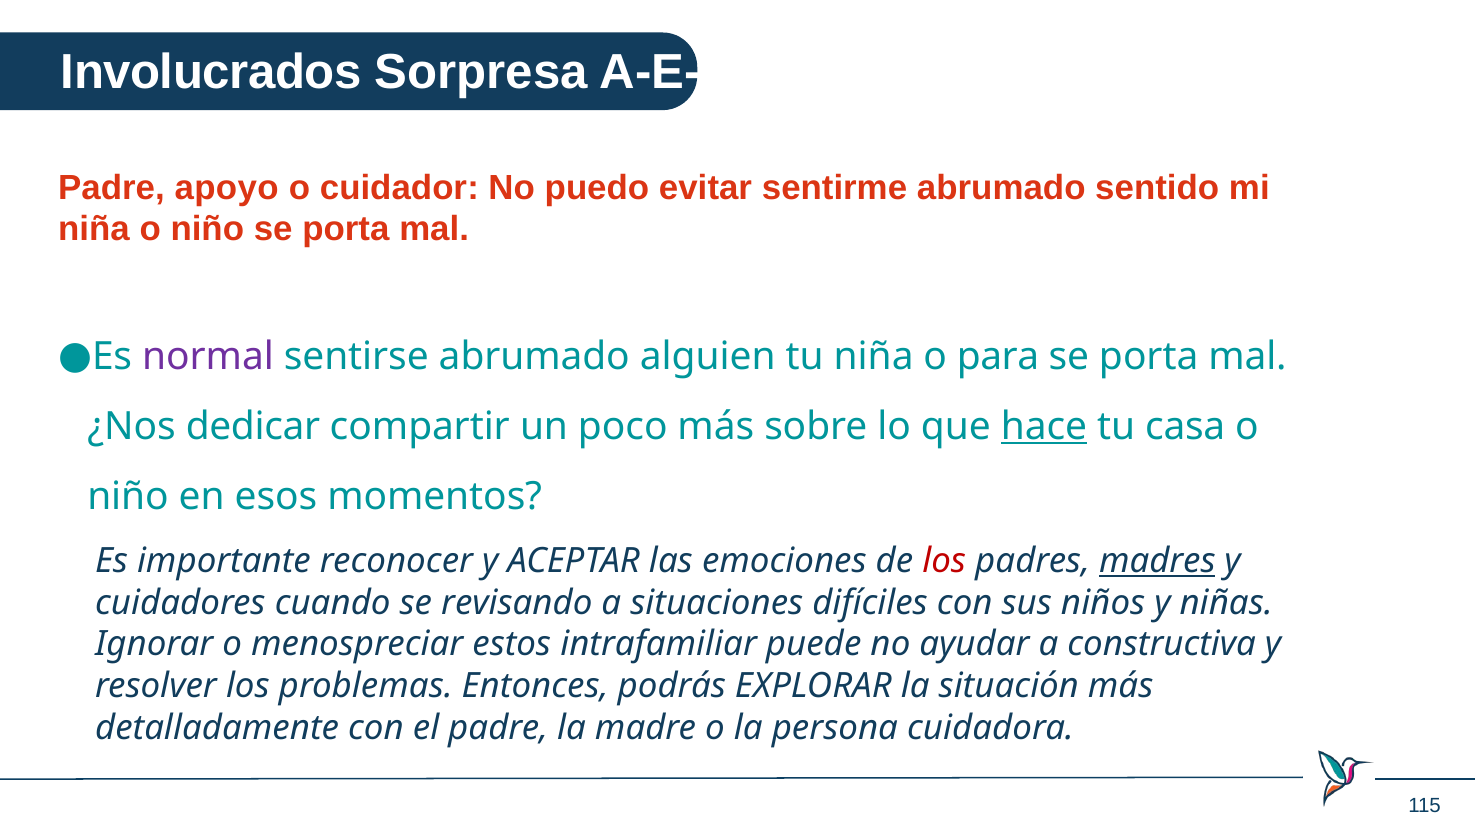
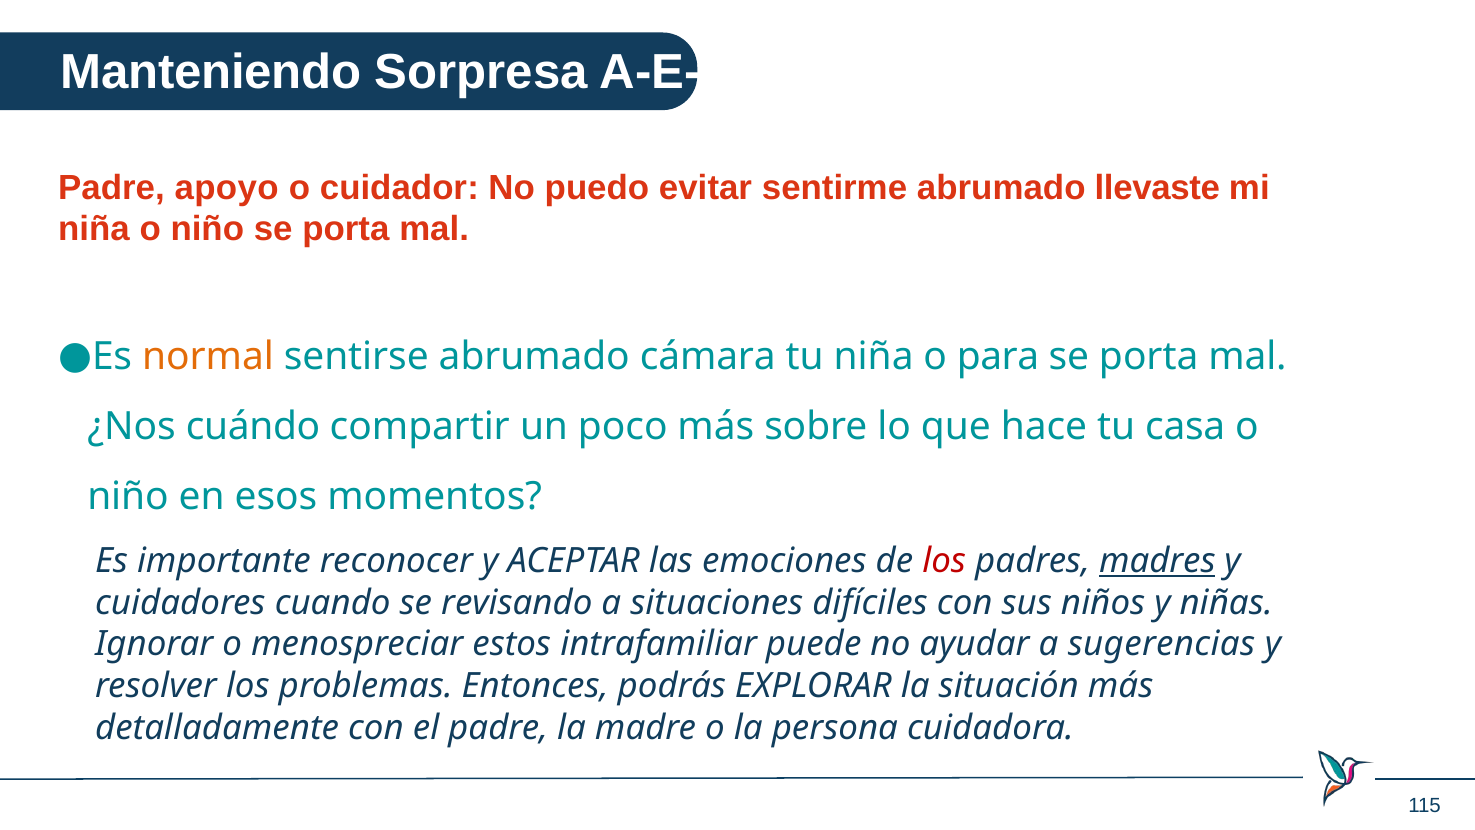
Involucrados: Involucrados -> Manteniendo (211, 72)
sentido: sentido -> llevaste (1157, 187)
normal colour: purple -> orange (208, 356)
alguien: alguien -> cámara (708, 356)
dedicar: dedicar -> cuándo (253, 426)
hace underline: present -> none (1044, 426)
constructiva: constructiva -> sugerencias (1161, 644)
